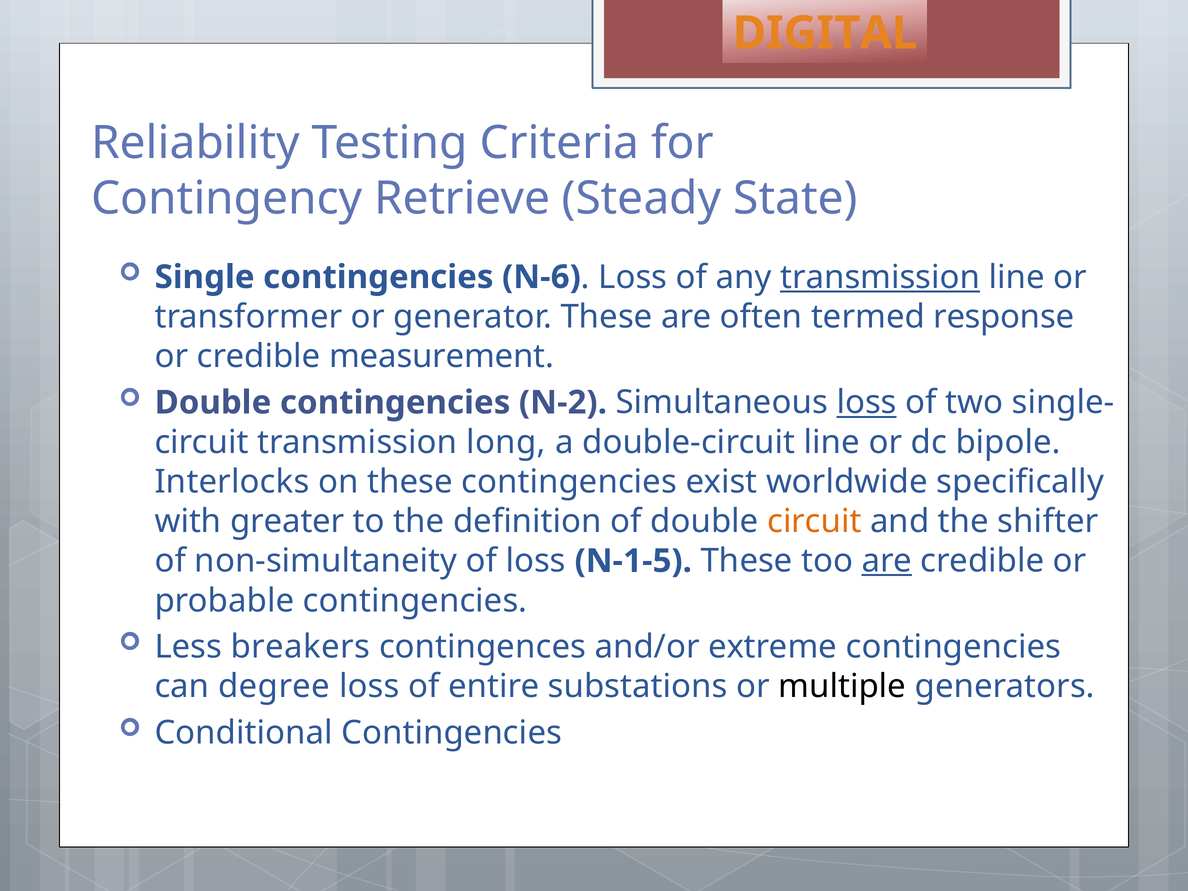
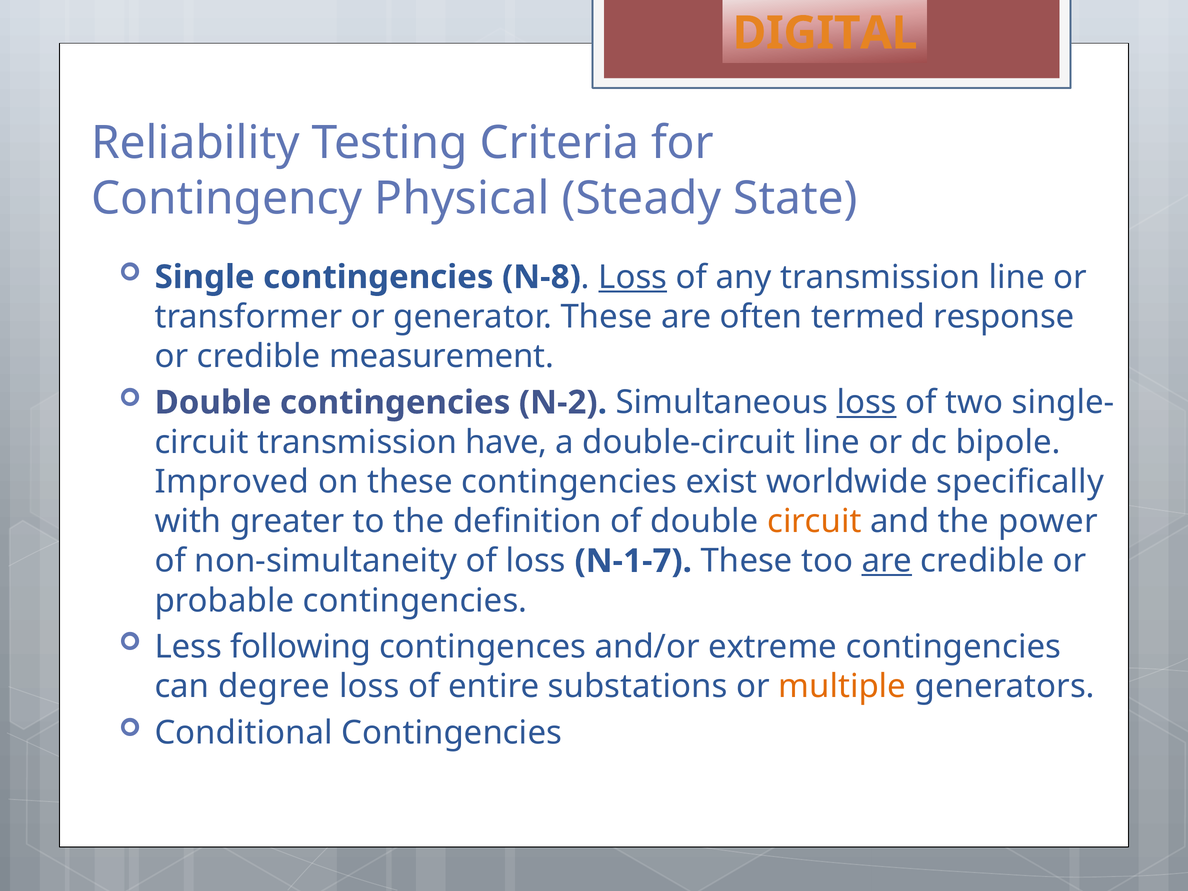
Retrieve: Retrieve -> Physical (462, 199)
N-6: N-6 -> N-8 (541, 277)
Loss underline: none -> present (633, 277)
transmission underline: present -> none (880, 277)
long: long -> have (506, 442)
Interlocks: Interlocks -> Improved (232, 482)
shifter: shifter -> power (1048, 521)
N-1-5: N-1-5 -> N-1-7 (633, 561)
breakers: breakers -> following (301, 647)
multiple colour: black -> orange (842, 686)
